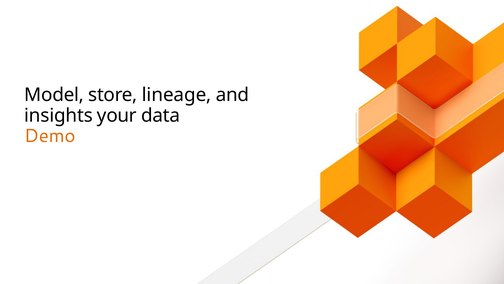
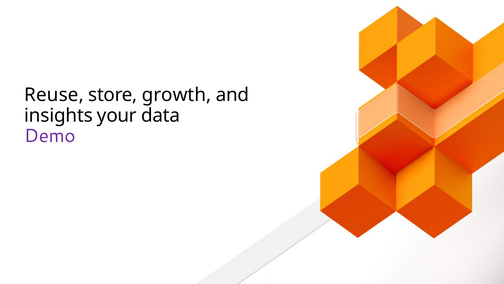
Model: Model -> Reuse (54, 95)
lineage: lineage -> growth (177, 95)
Demo colour: orange -> purple (50, 136)
